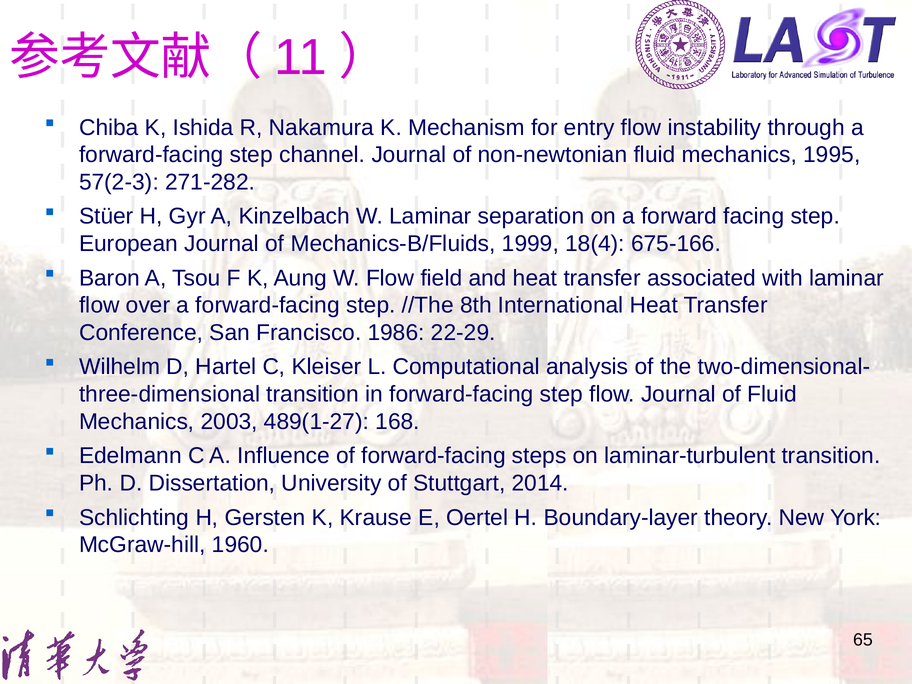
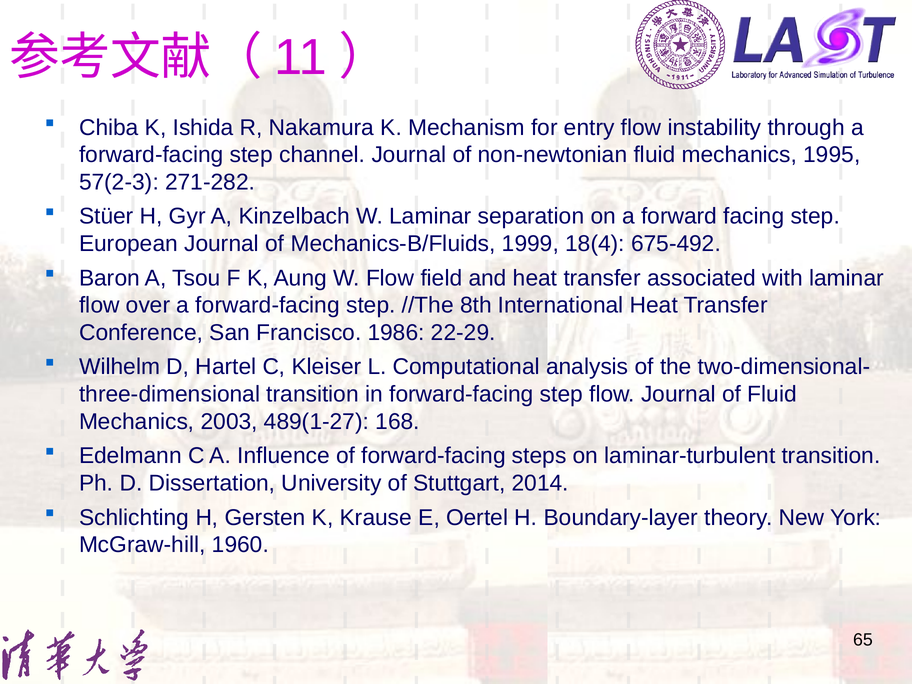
675-166: 675-166 -> 675-492 (676, 244)
